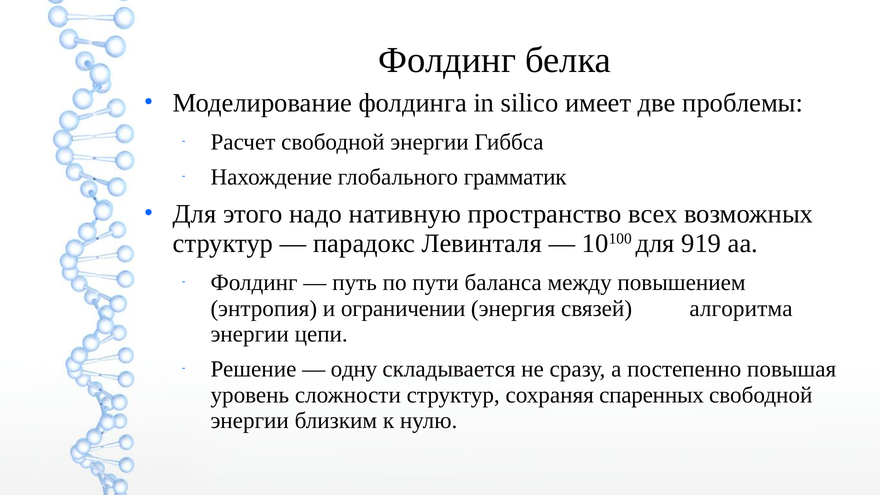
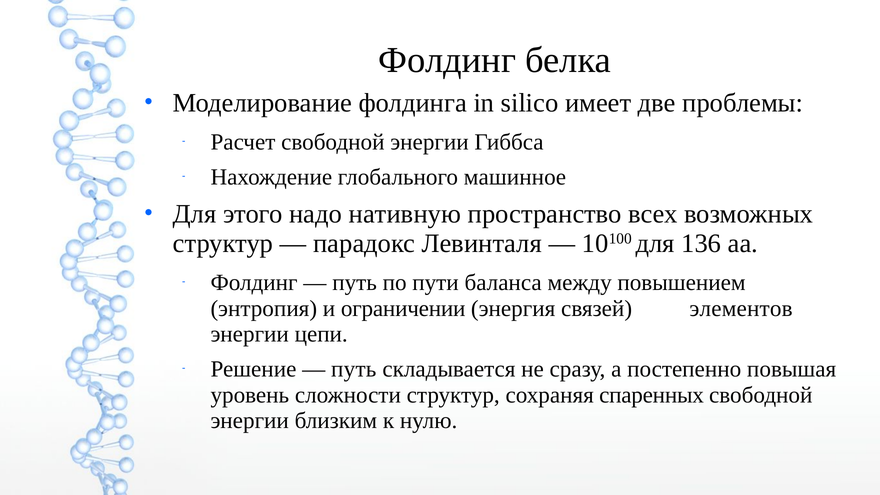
грамматик: грамматик -> машинное (515, 177)
919: 919 -> 136 (701, 244)
алгоритма: алгоритма -> элементов (741, 309)
одну: одну -> путь (354, 369)
